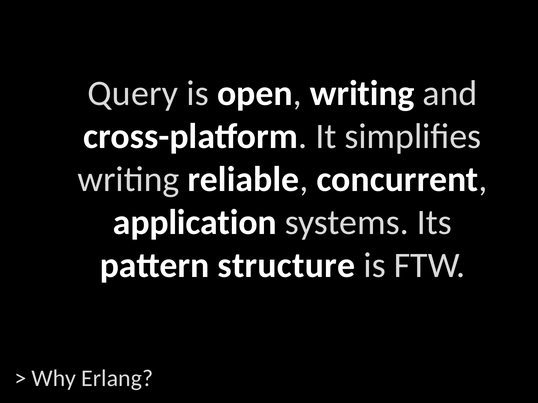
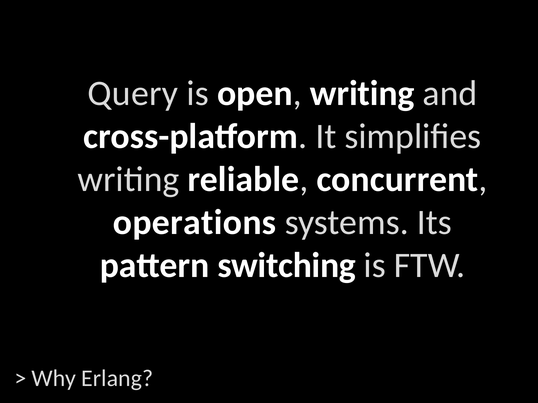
application: application -> operations (195, 223)
structure: structure -> switching (287, 266)
